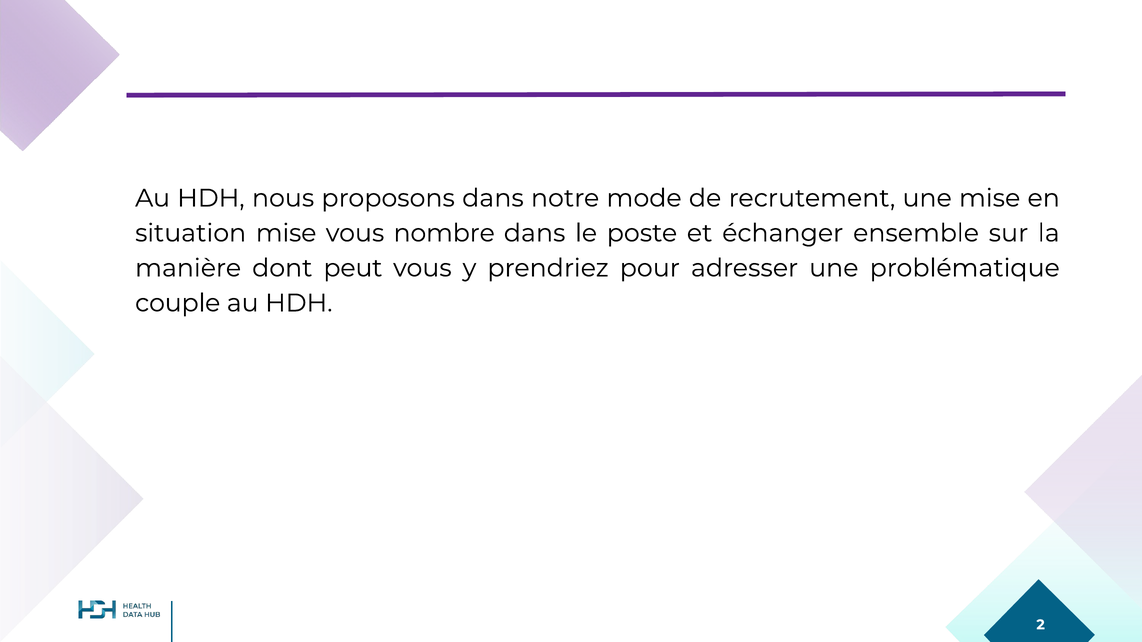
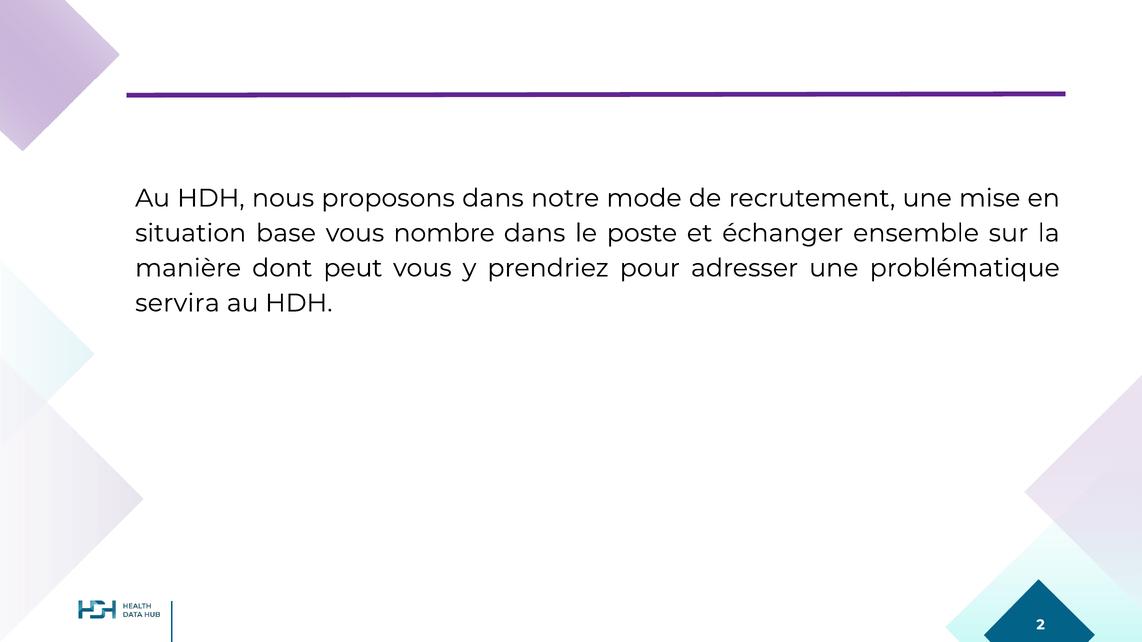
situation mise: mise -> base (286, 233)
couple: couple -> servira (177, 303)
